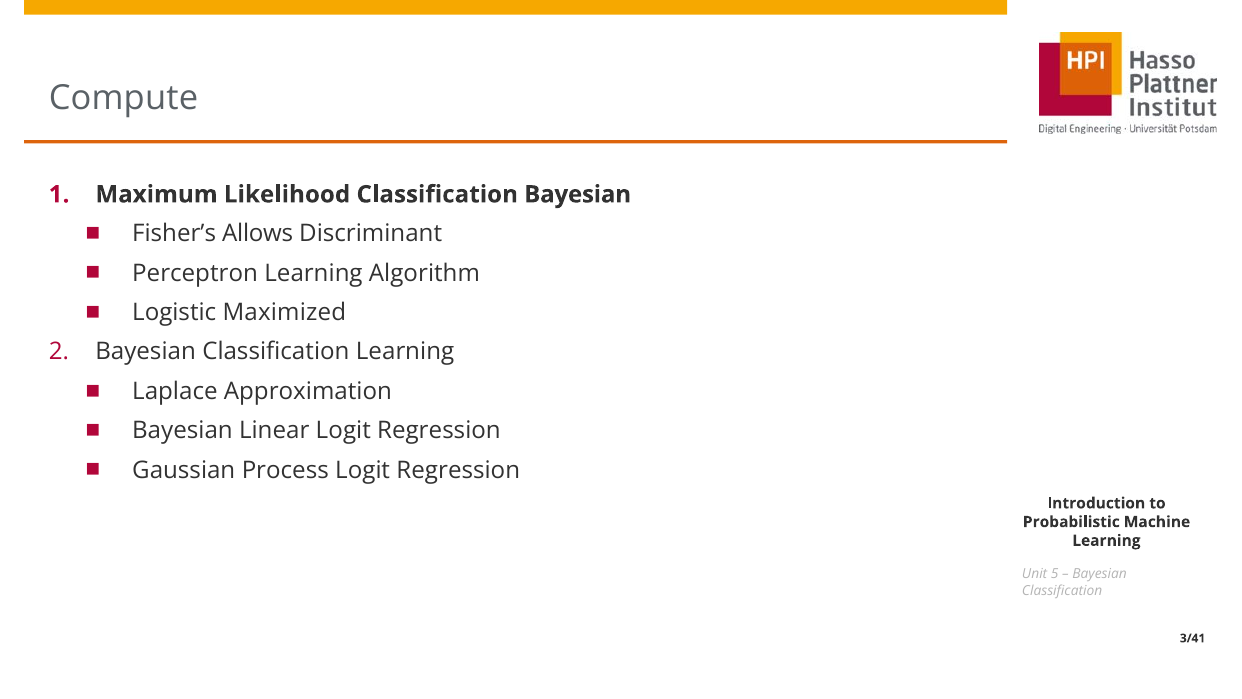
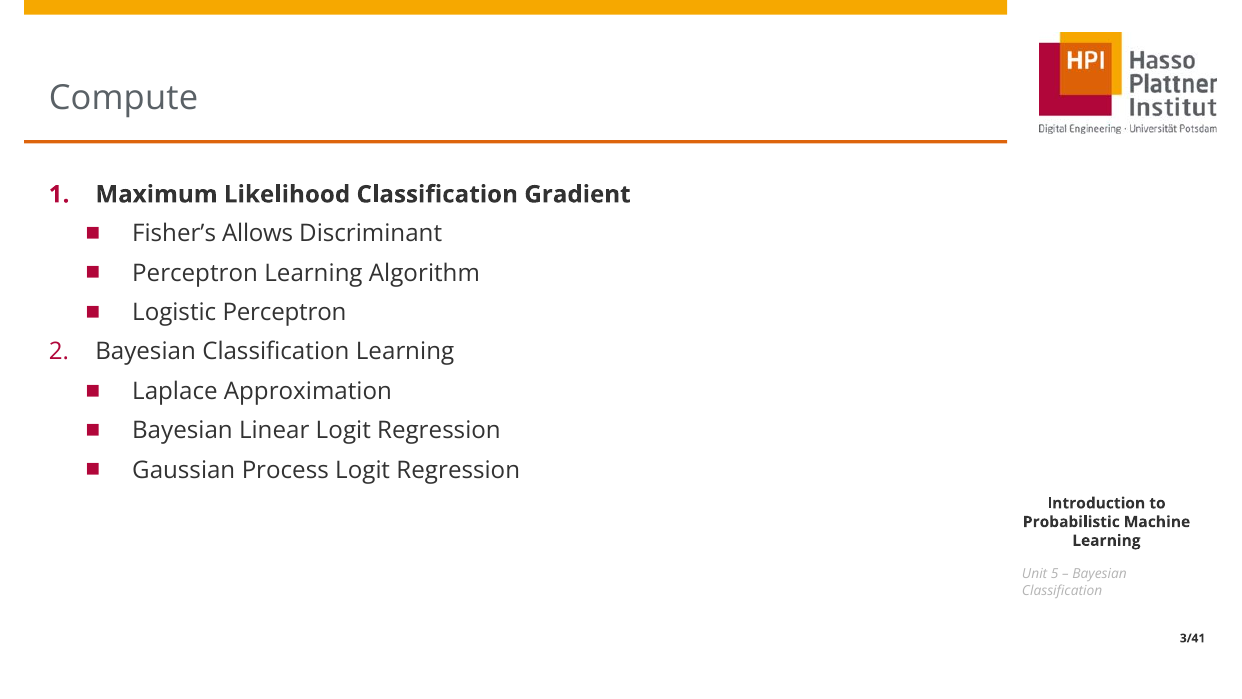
Classification Bayesian: Bayesian -> Gradient (577, 194)
Logistic Maximized: Maximized -> Perceptron (284, 312)
